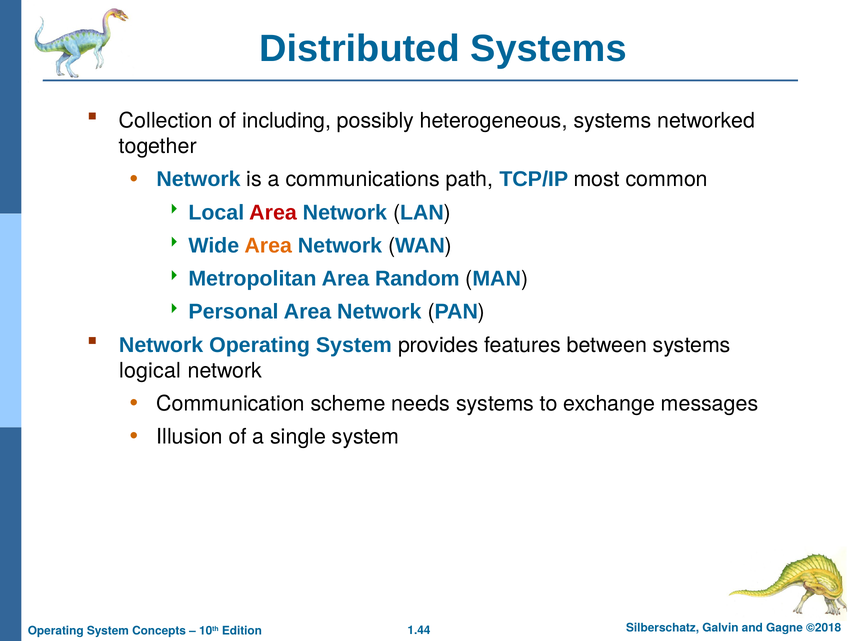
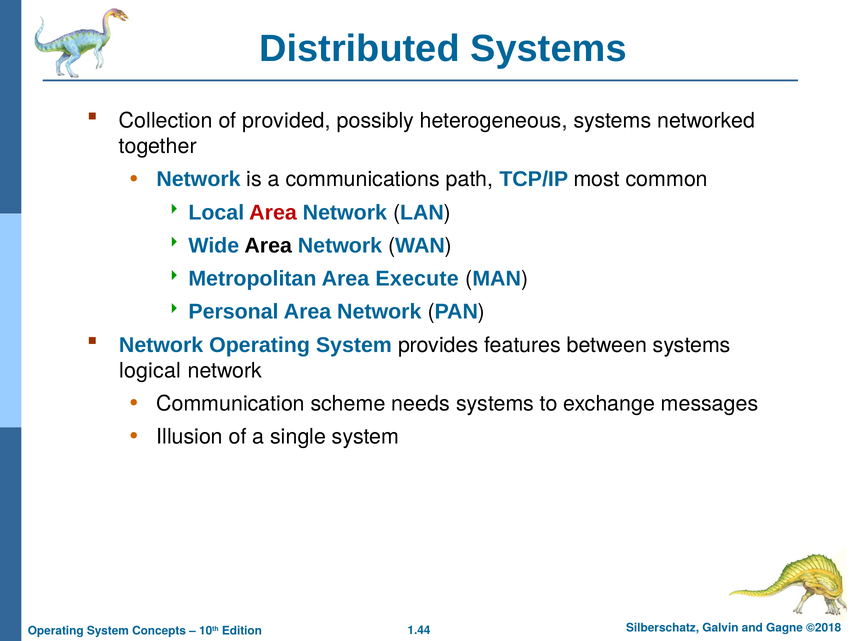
including: including -> provided (287, 121)
Area colour: orange -> black (268, 246)
Random: Random -> Execute (417, 279)
